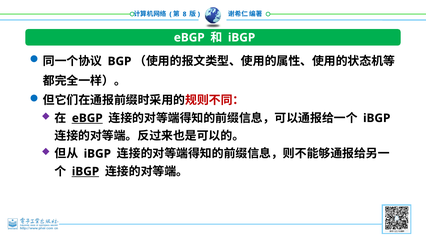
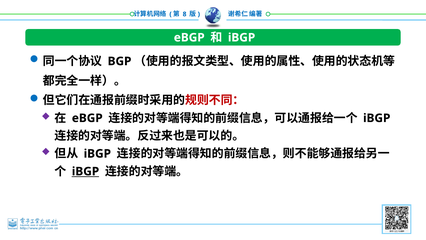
eBGP underline: present -> none (87, 118)
